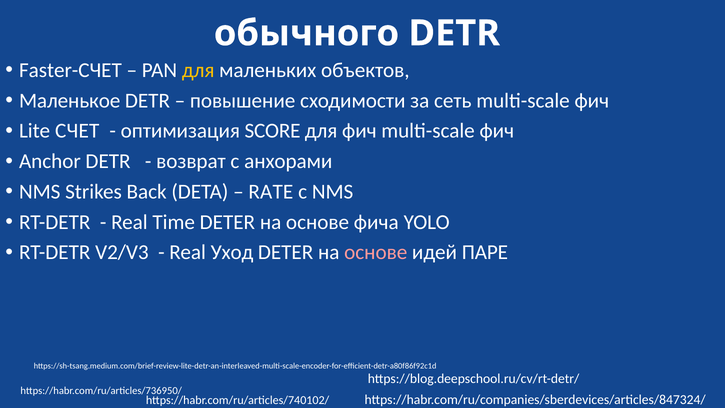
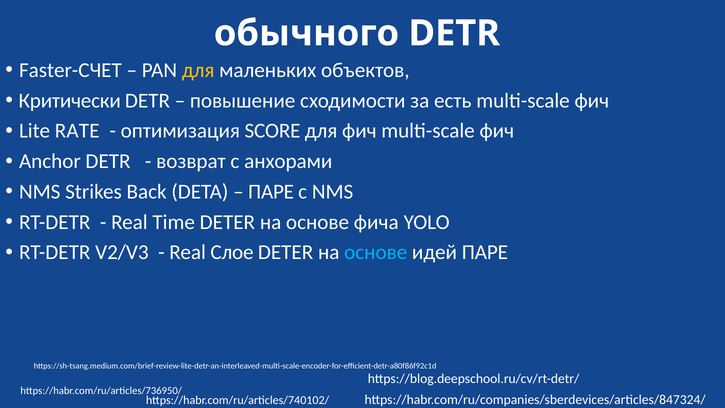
Маленькое: Маленькое -> Критически (70, 101)
сеть: сеть -> есть (453, 101)
СЧЕТ: СЧЕТ -> RATE (77, 131)
RATE: RATE -> ПАРЕ (271, 192)
Уход: Уход -> Слое (232, 252)
основе colour: pink -> light blue (376, 252)
